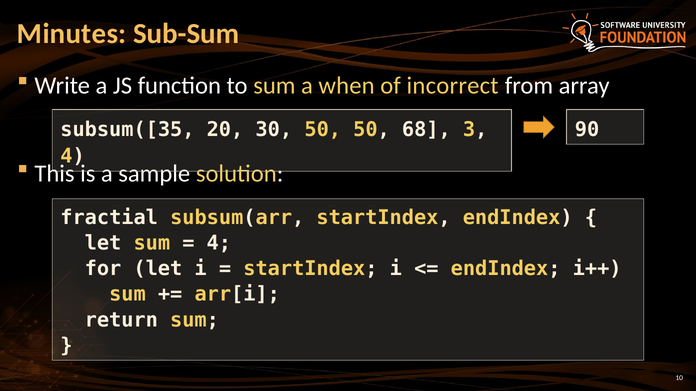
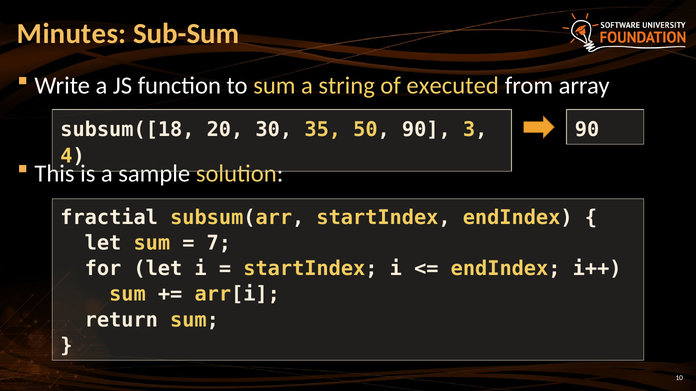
when: when -> string (347, 86)
incorrect: incorrect -> executed (453, 86)
subsum([35: subsum([35 -> subsum([18 (127, 130)
30 50: 50 -> 35 (323, 130)
50 68: 68 -> 90 (426, 130)
4: 4 -> 7 (219, 244)
